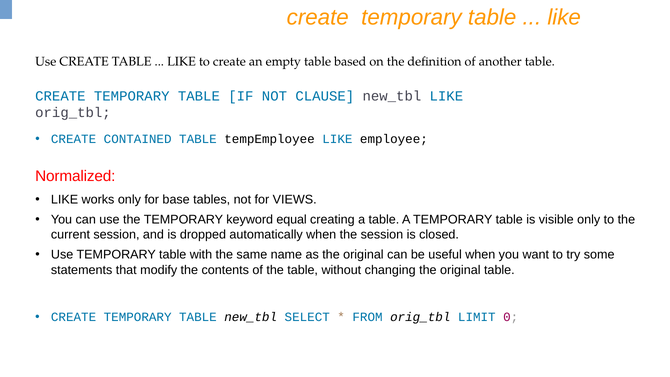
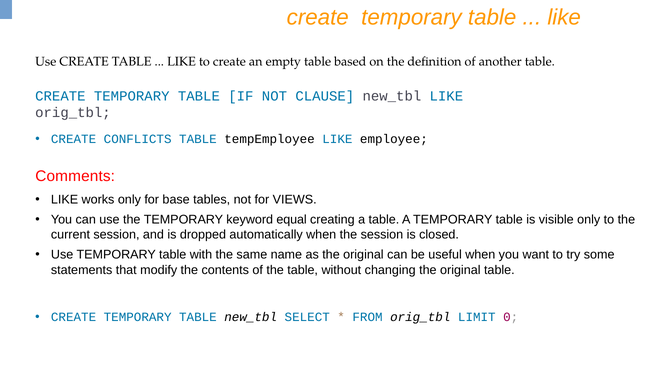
CONTAINED: CONTAINED -> CONFLICTS (138, 139)
Normalized: Normalized -> Comments (75, 176)
